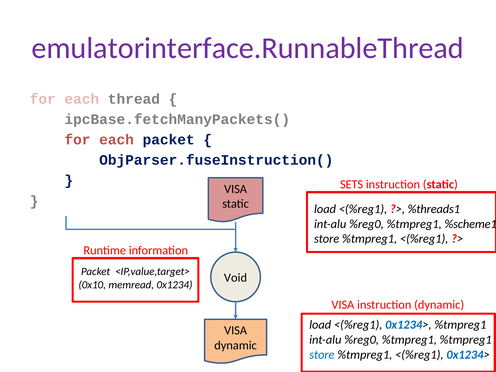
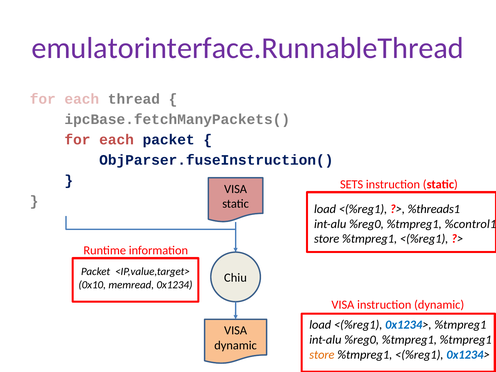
%scheme1: %scheme1 -> %control1 (470, 224)
Void: Void -> Chiu (235, 278)
store colour: blue -> orange (322, 355)
